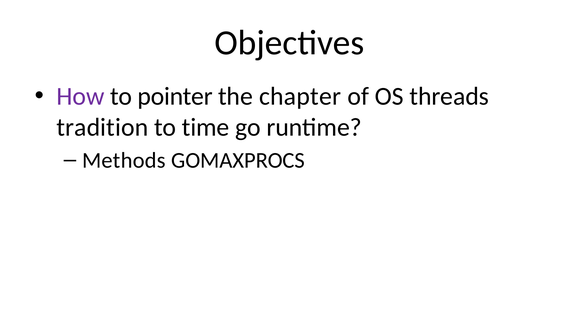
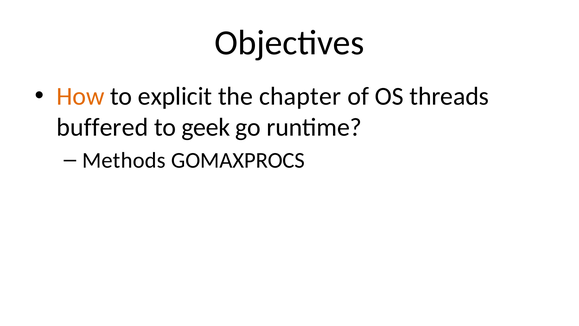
How colour: purple -> orange (80, 96)
pointer: pointer -> explicit (175, 96)
tradition: tradition -> buffered (102, 127)
time: time -> geek (206, 127)
